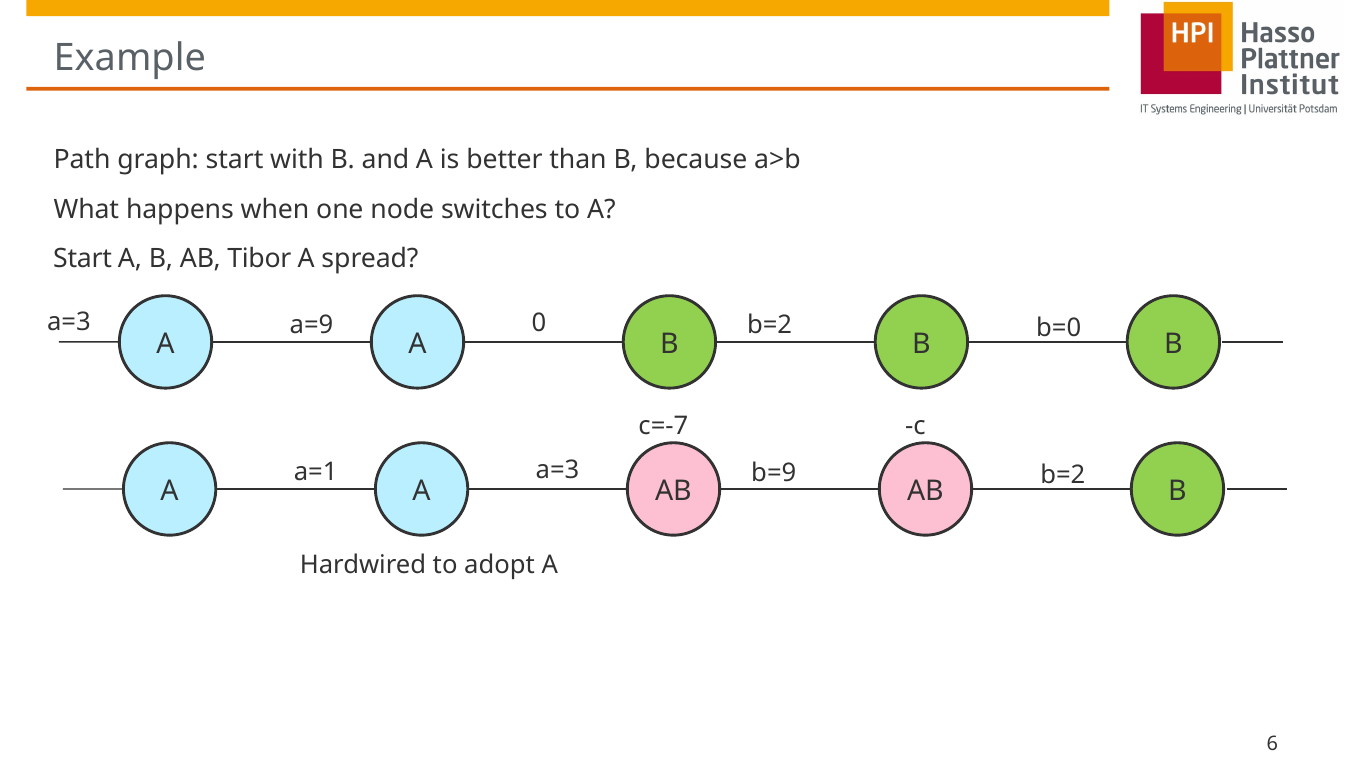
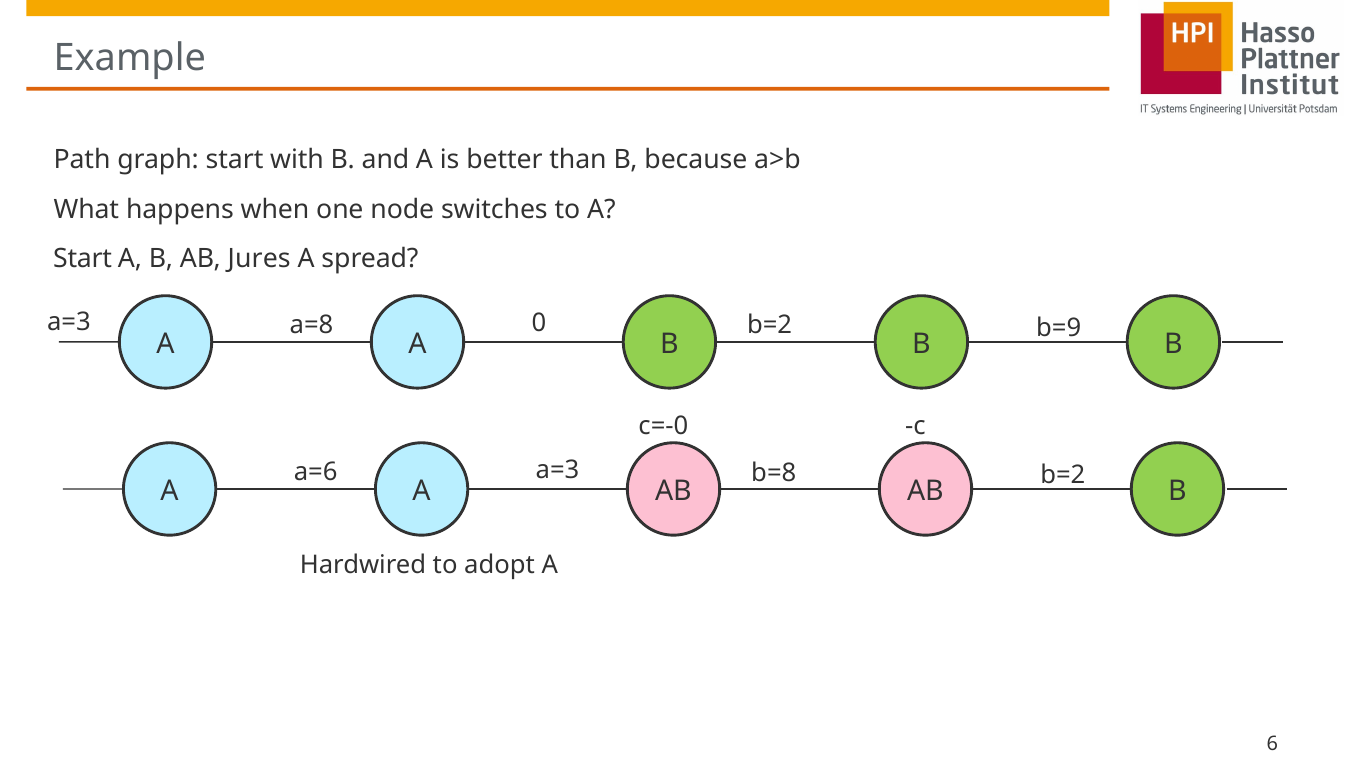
Tibor: Tibor -> Jures (259, 259)
a=9: a=9 -> a=8 (312, 325)
b=0: b=0 -> b=9 (1059, 328)
c=-7: c=-7 -> c=-0 (663, 426)
a=1: a=1 -> a=6 (316, 472)
b=9: b=9 -> b=8 (774, 472)
